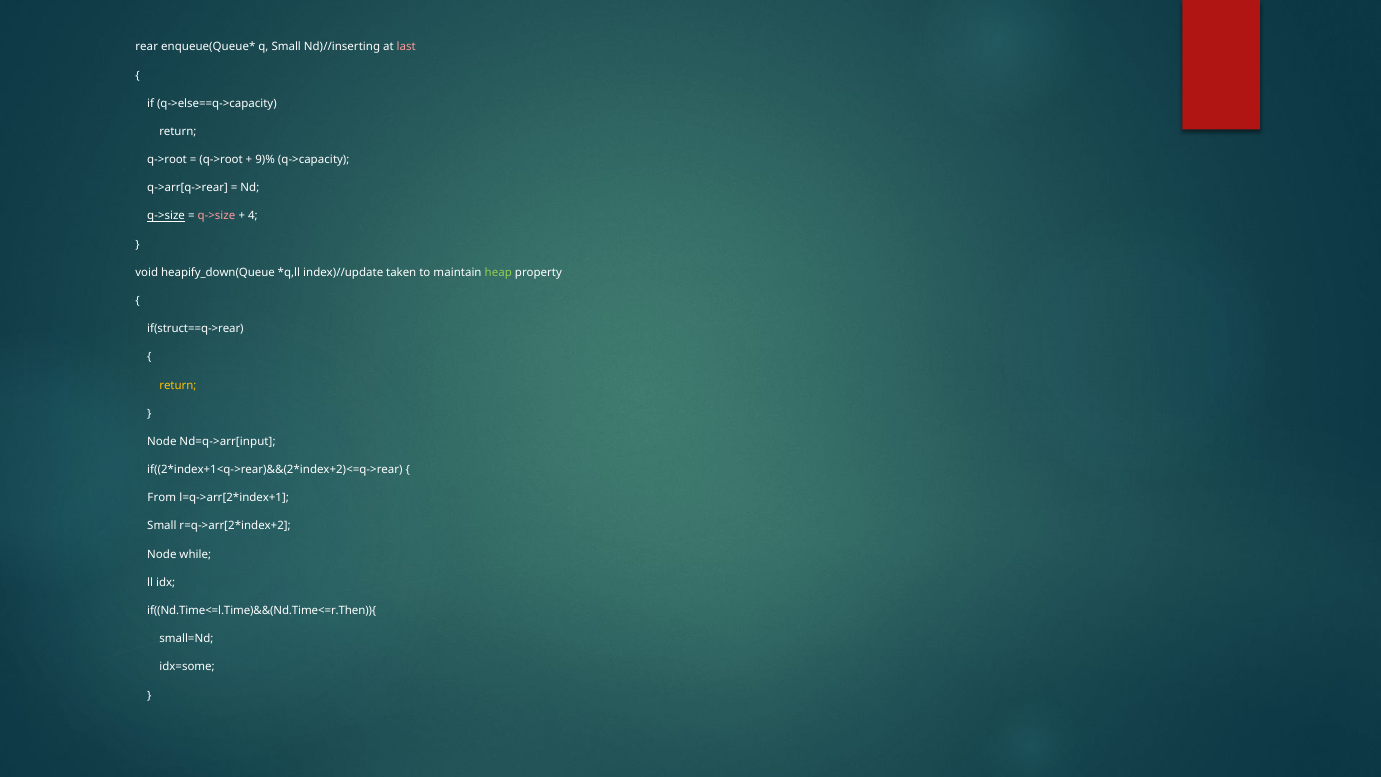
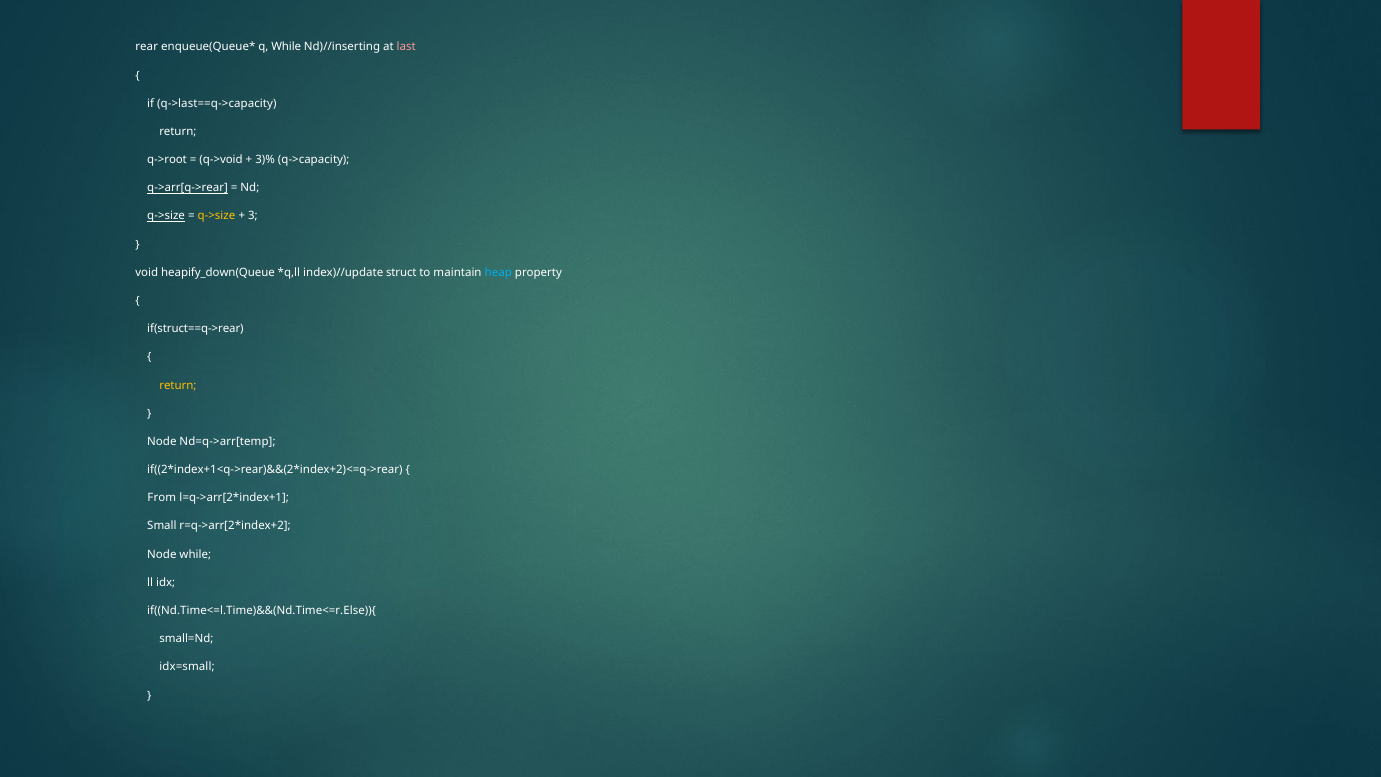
q Small: Small -> While (286, 47)
q->else==q->capacity: q->else==q->capacity -> q->last==q->capacity (217, 103)
q->root: q->root -> q->void (221, 160)
9)%: 9)% -> 3)% (265, 160)
q->arr[q->rear underline: none -> present (188, 188)
q->size colour: pink -> yellow (216, 216)
4: 4 -> 3 (253, 216)
taken: taken -> struct (401, 272)
heap colour: light green -> light blue (498, 272)
Nd=q->arr[input: Nd=q->arr[input -> Nd=q->arr[temp (228, 442)
if((Nd.Time<=l.Time)&&(Nd.Time<=r.Then)){: if((Nd.Time<=l.Time)&&(Nd.Time<=r.Then)){ -> if((Nd.Time<=l.Time)&&(Nd.Time<=r.Else)){ (262, 611)
idx=some: idx=some -> idx=small (187, 667)
